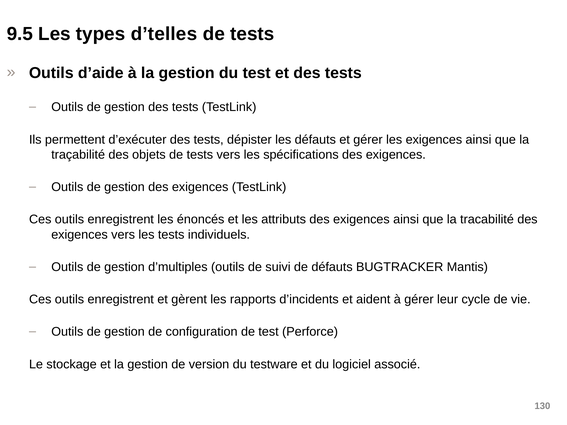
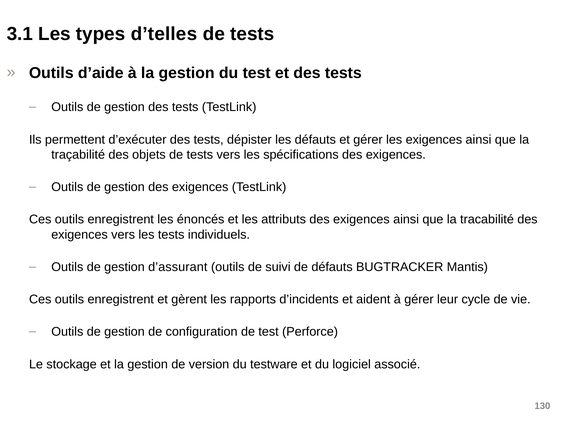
9.5: 9.5 -> 3.1 (20, 34)
d’multiples: d’multiples -> d’assurant (178, 267)
